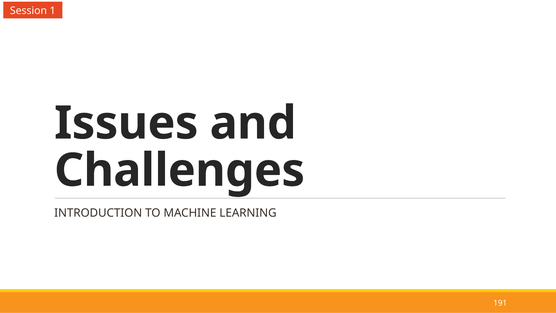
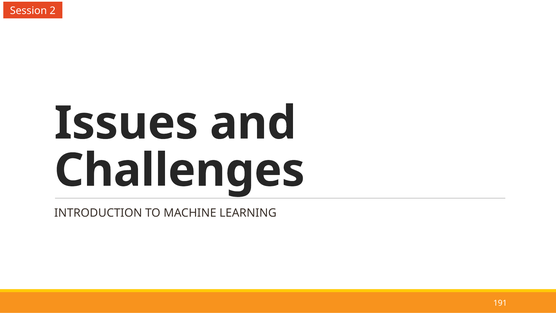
1: 1 -> 2 (53, 11)
